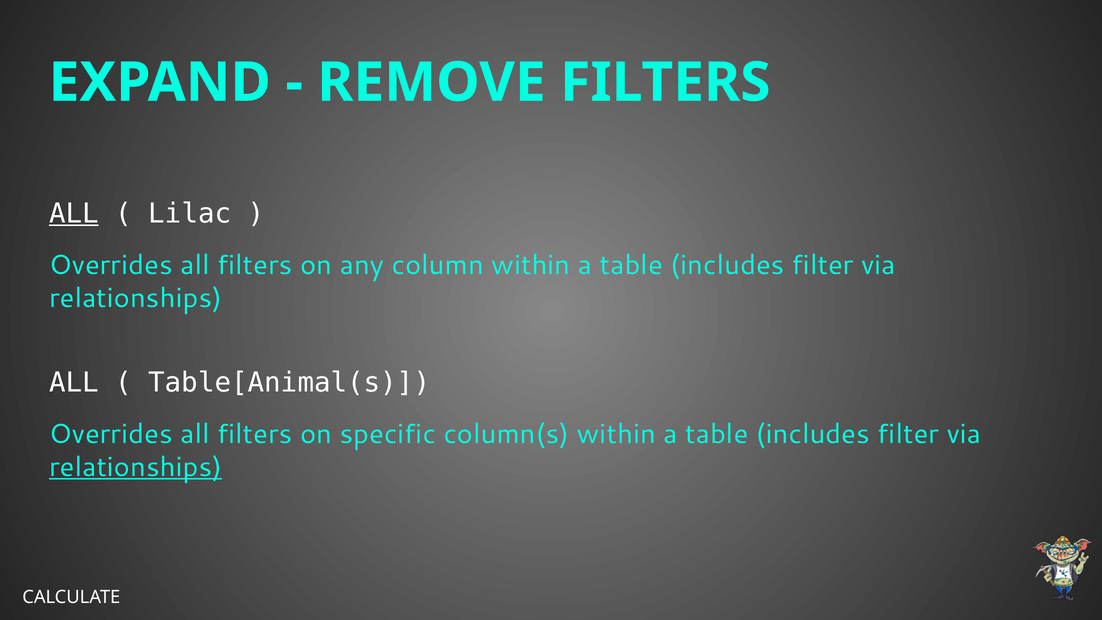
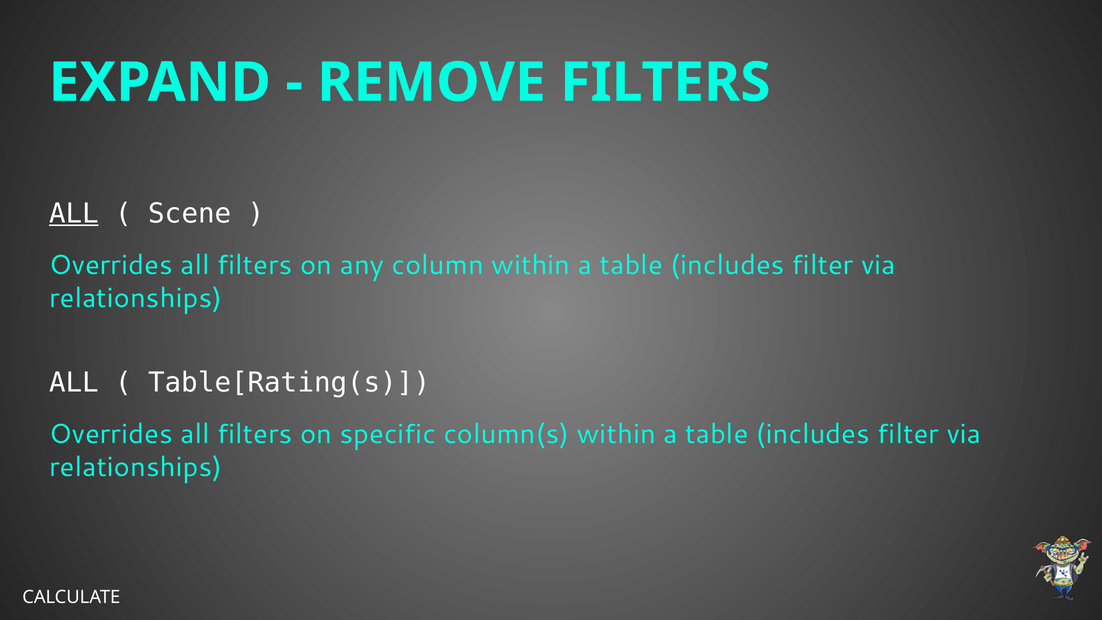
Lilac: Lilac -> Scene (190, 213)
Table[Animal(s: Table[Animal(s -> Table[Rating(s (289, 382)
relationships underline: present -> none (136, 467)
